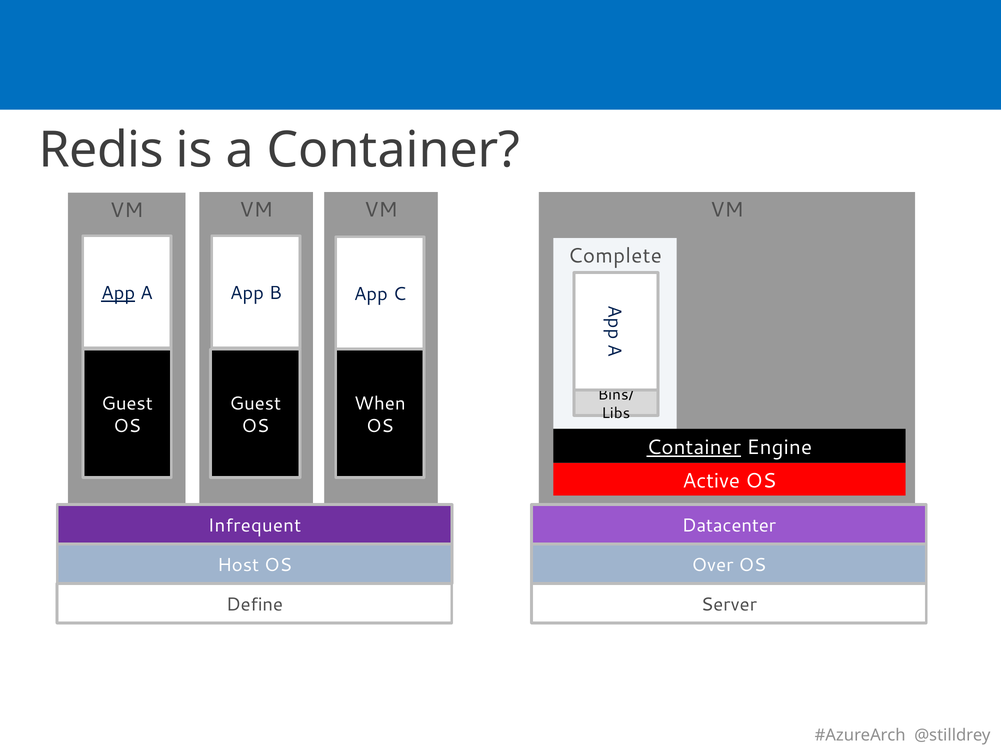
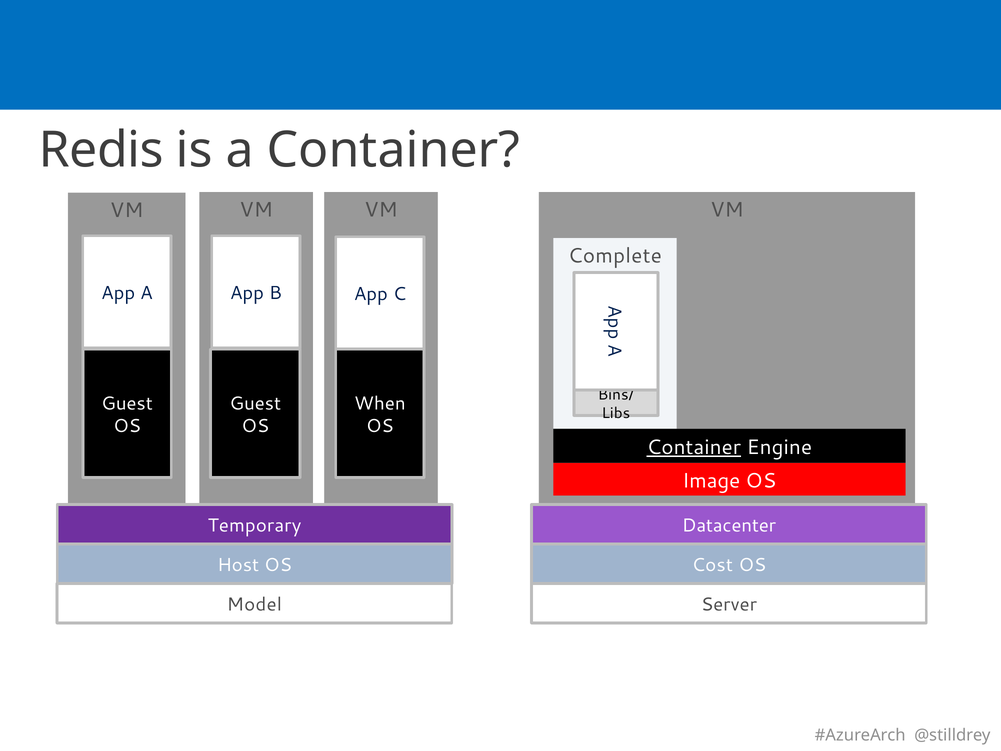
App underline: present -> none (118, 293)
Active: Active -> Image (711, 481)
Infrequent: Infrequent -> Temporary (255, 525)
Over: Over -> Cost (712, 565)
Define: Define -> Model (254, 604)
